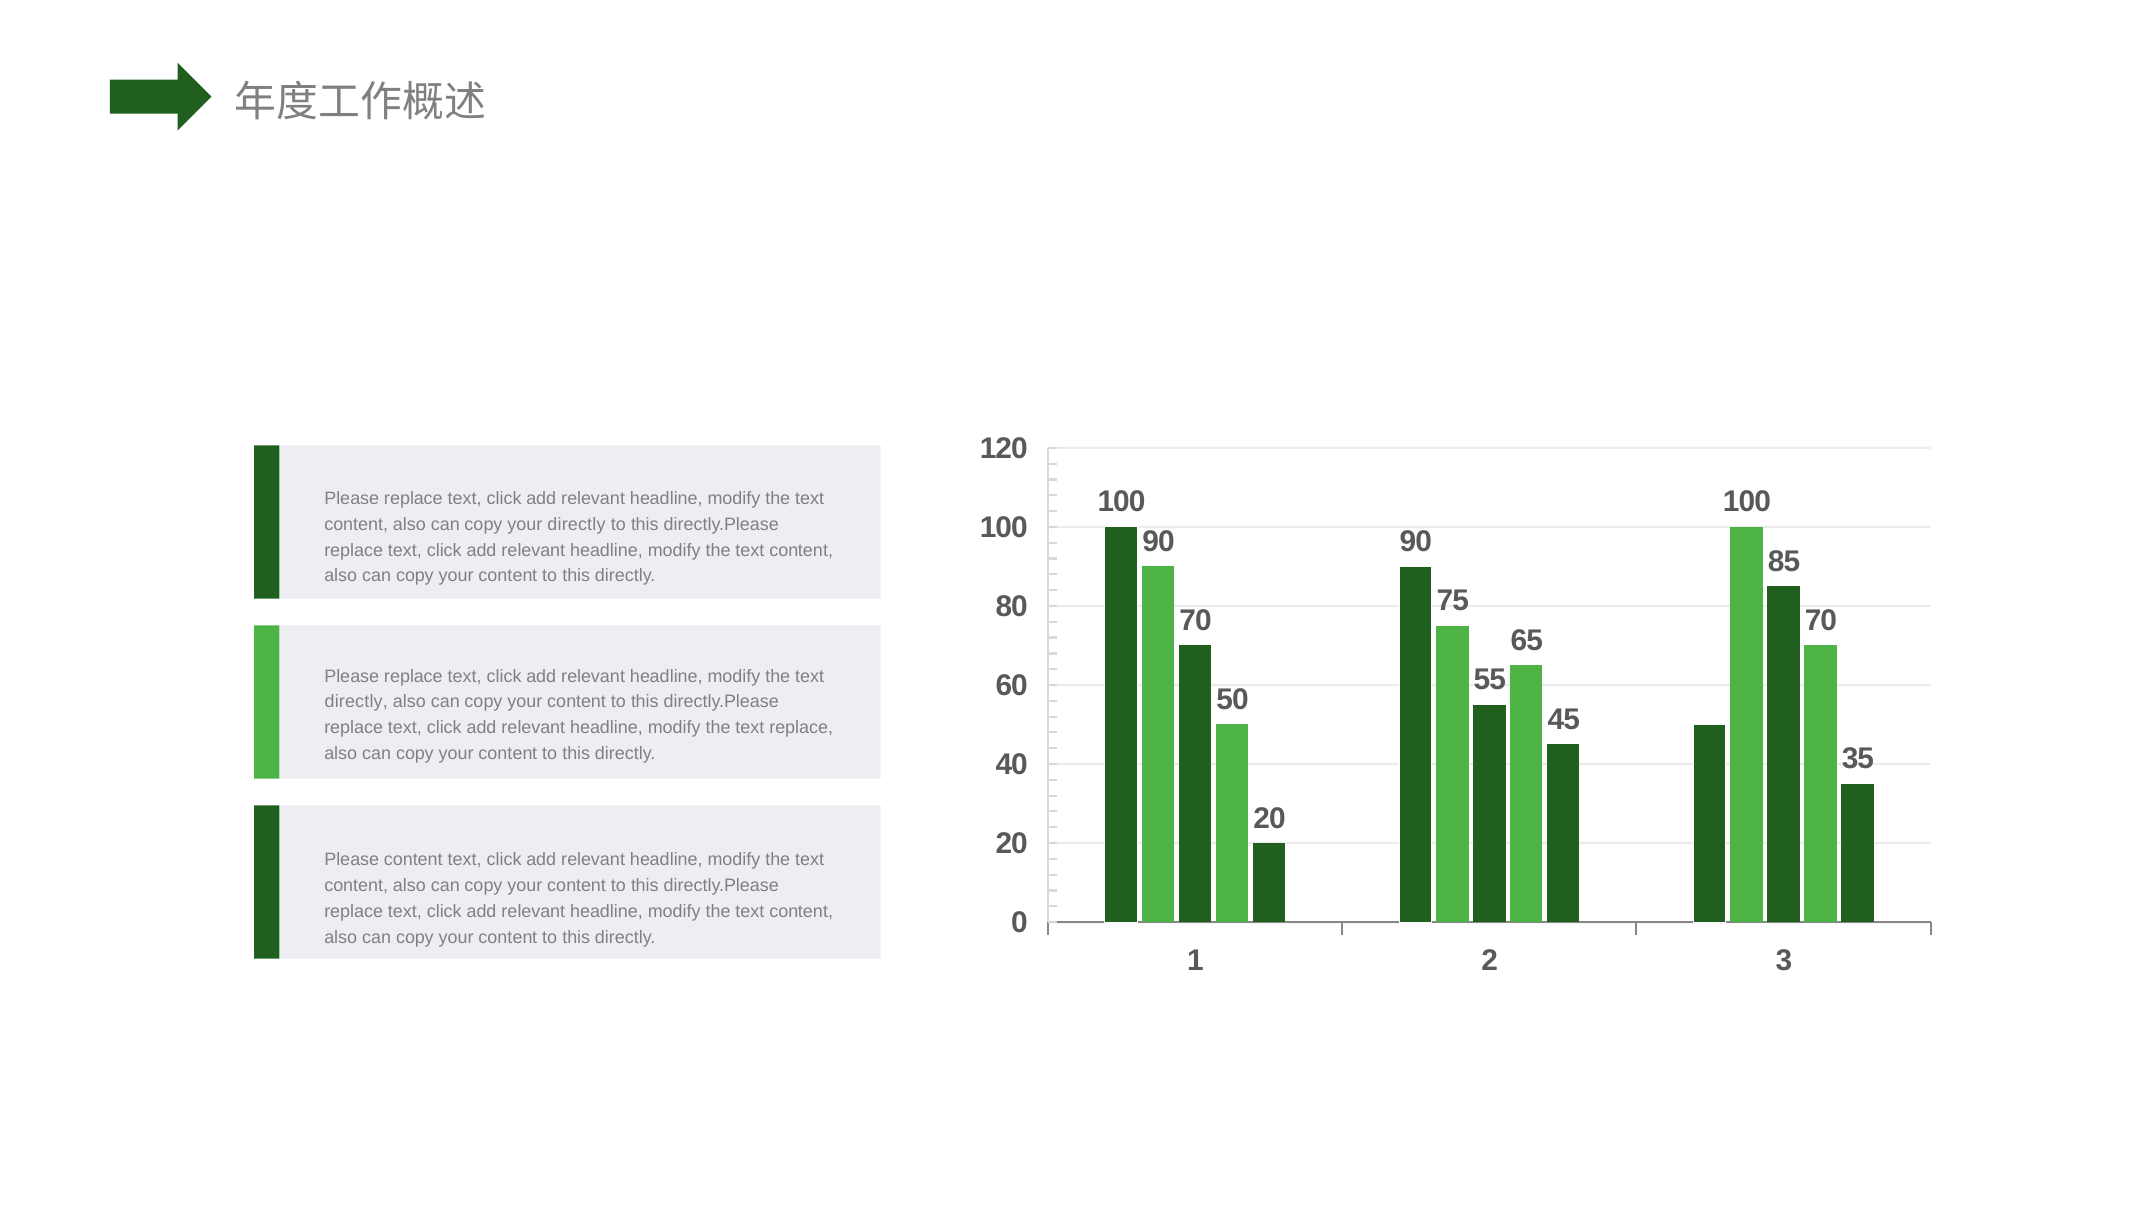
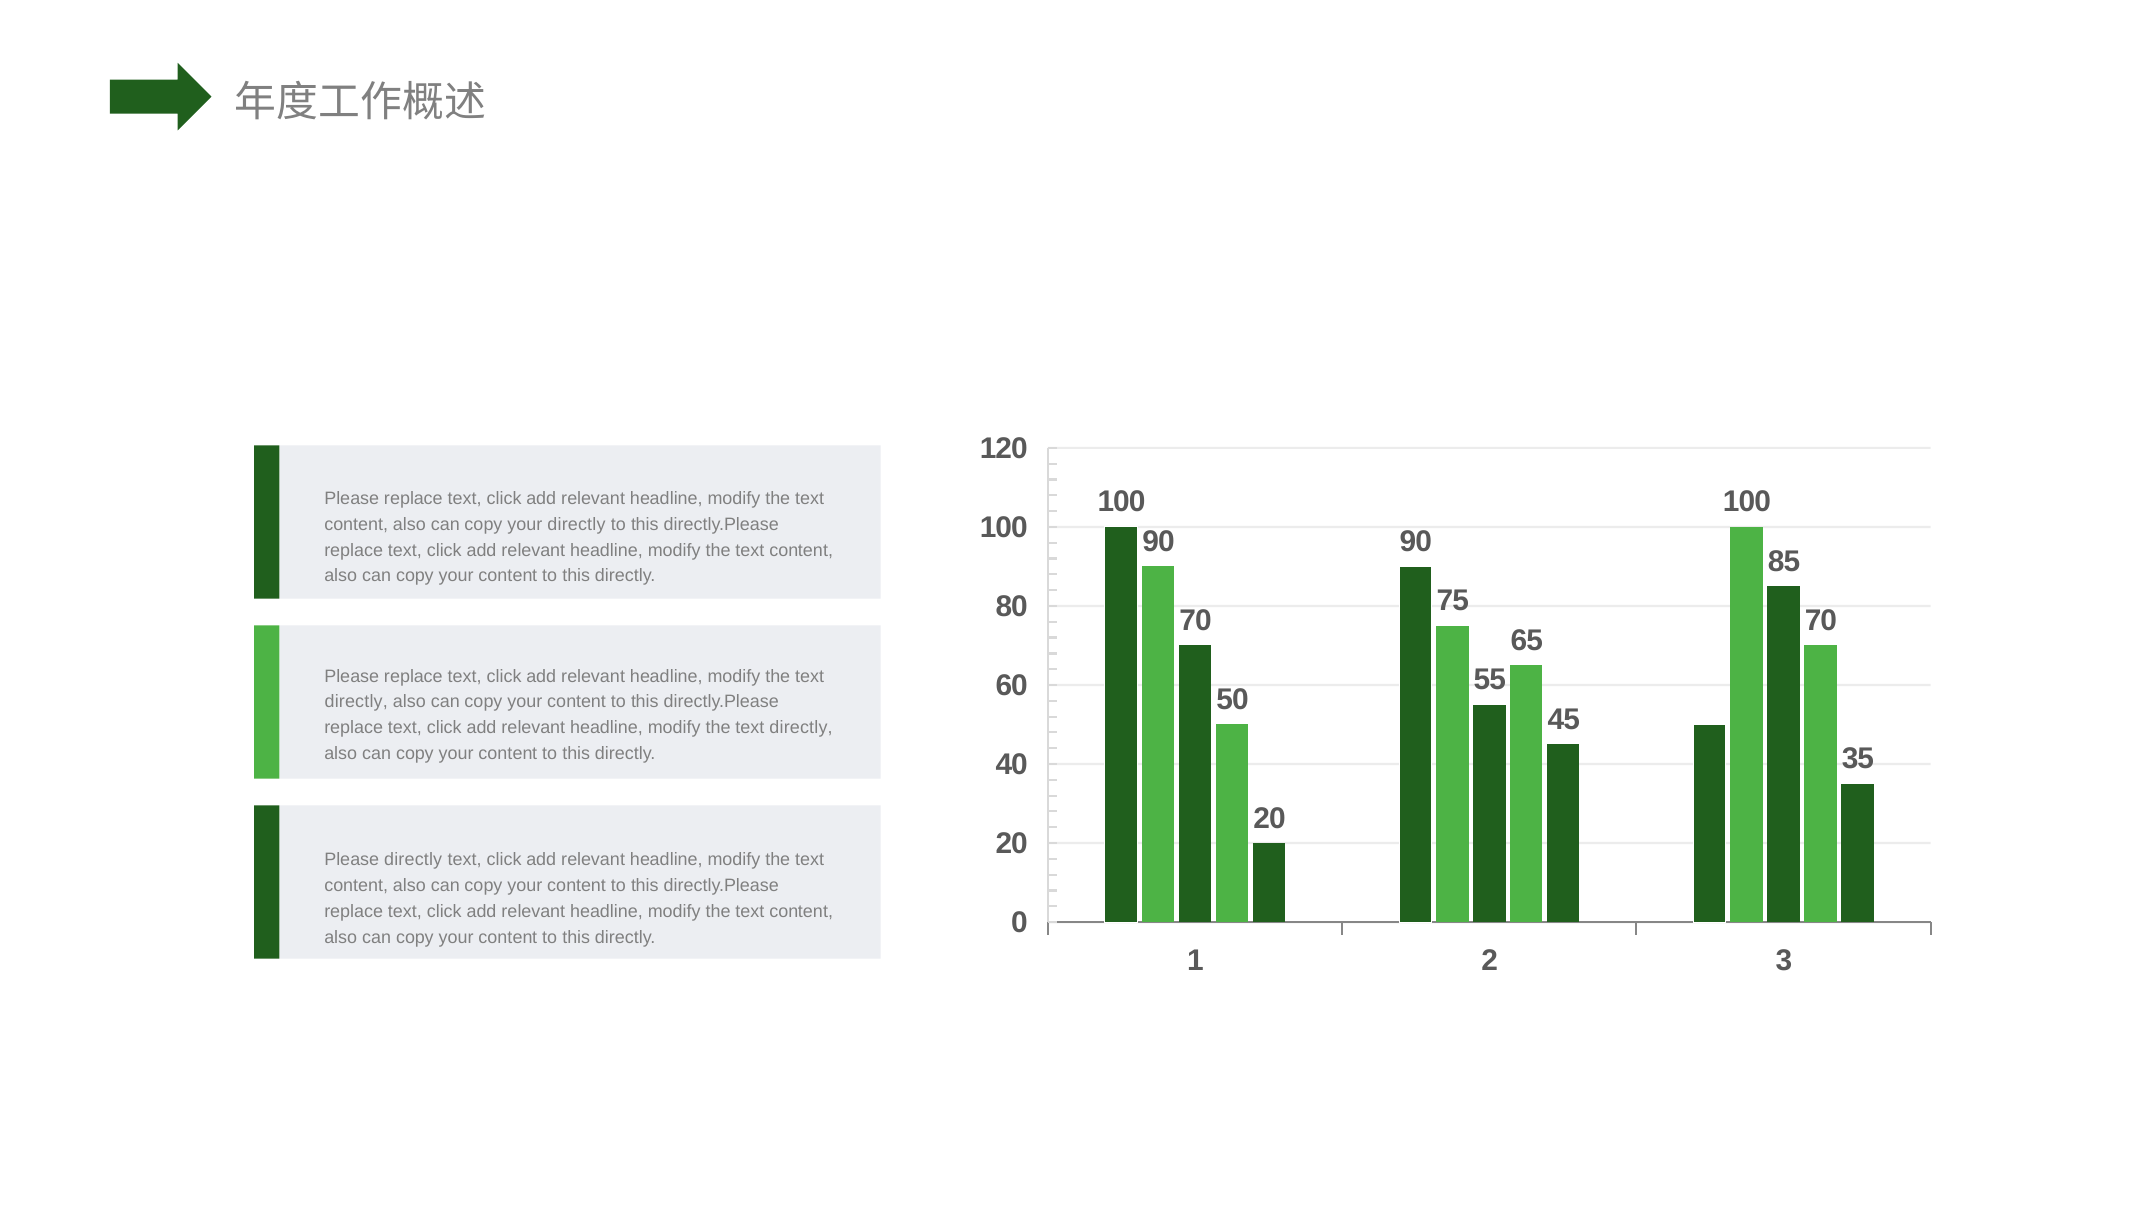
replace: replace -> directly (801, 728)
Please content: content -> directly (413, 860)
